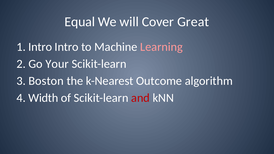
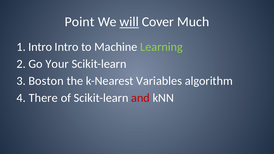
Equal: Equal -> Point (80, 22)
will underline: none -> present (129, 22)
Great: Great -> Much (193, 22)
Learning colour: pink -> light green (161, 47)
Outcome: Outcome -> Variables (159, 81)
Width: Width -> There (43, 98)
